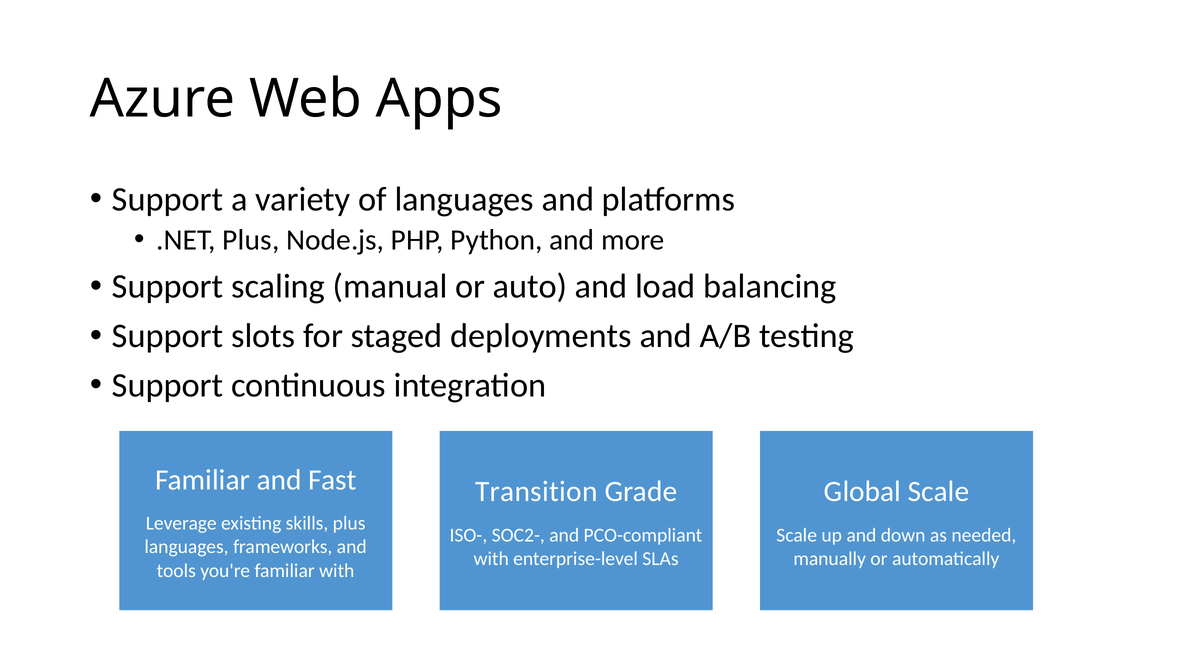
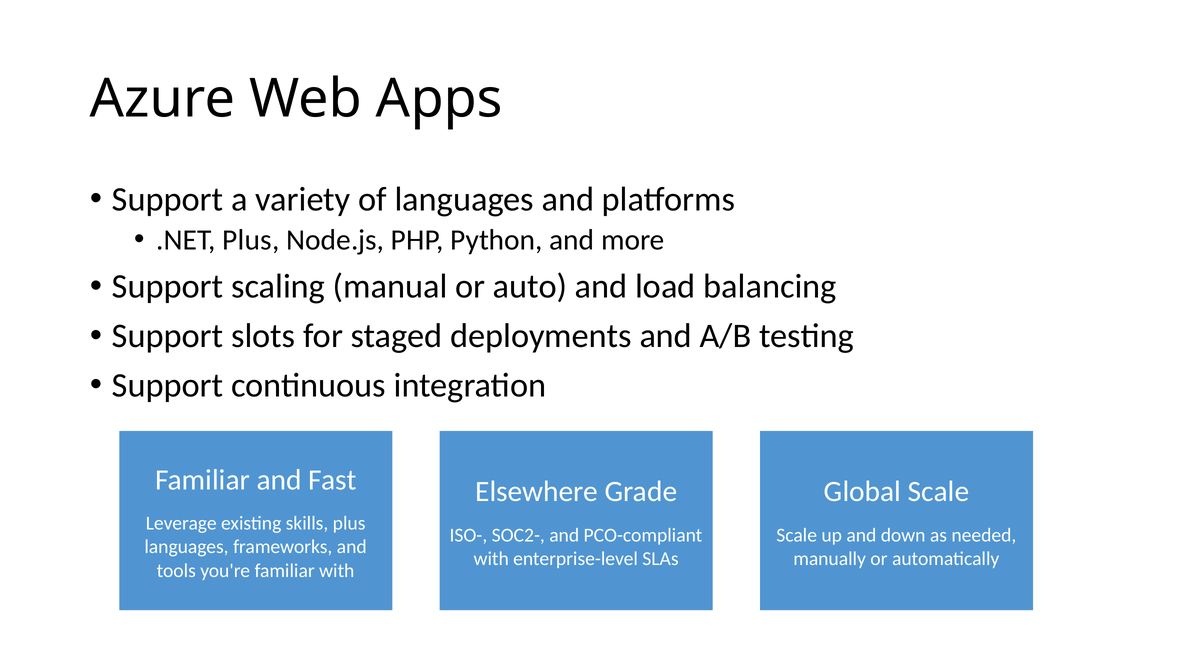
Transition: Transition -> Elsewhere (537, 492)
